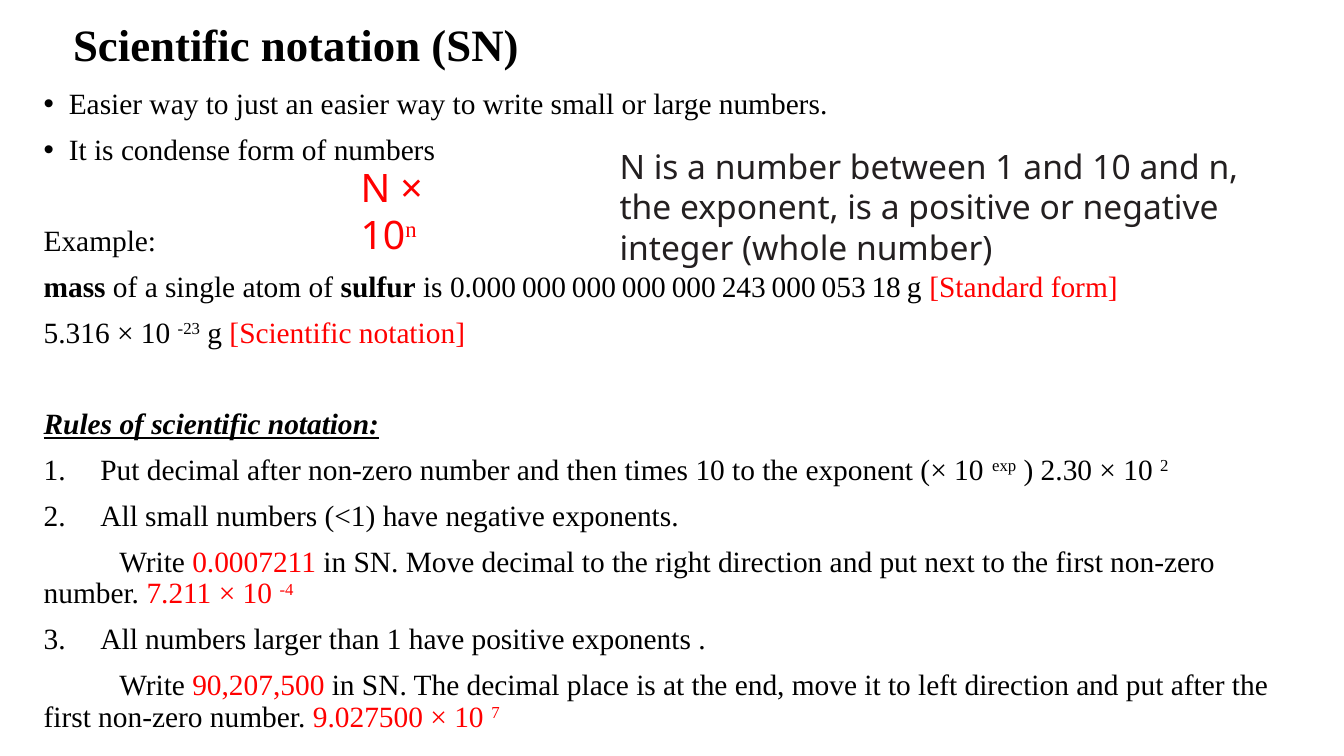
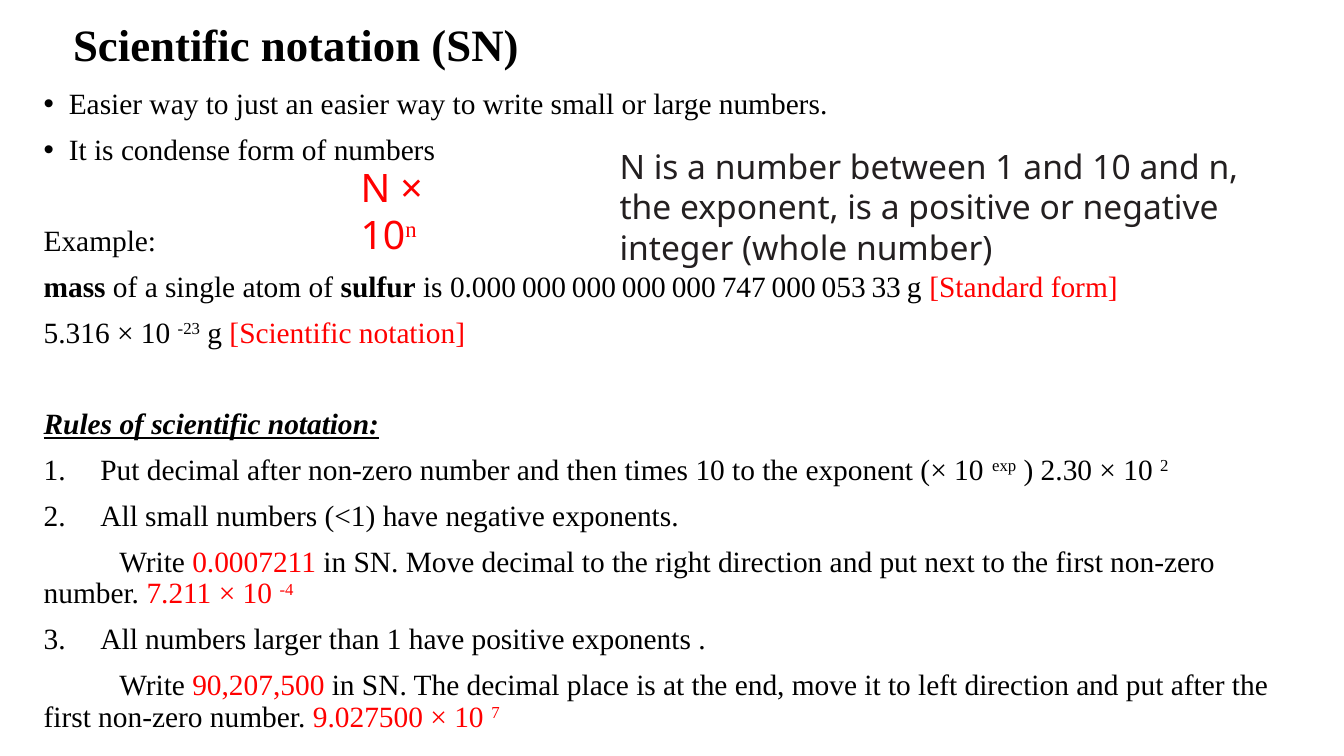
243: 243 -> 747 (744, 288)
18: 18 -> 33 (886, 288)
